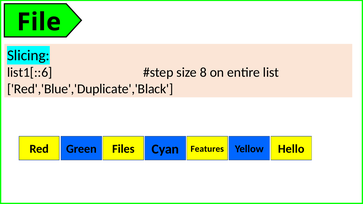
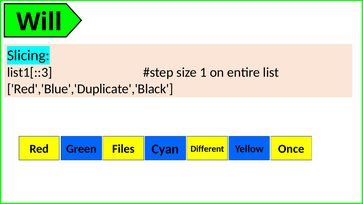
File: File -> Will (39, 22)
list1[::6: list1[::6 -> list1[::3 (30, 73)
8: 8 -> 1 (203, 73)
Features: Features -> Different (207, 149)
Hello: Hello -> Once (291, 149)
